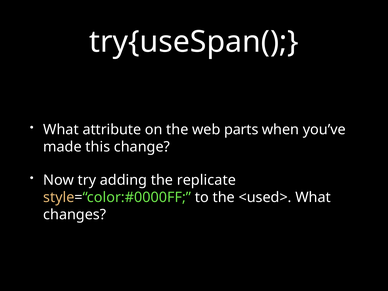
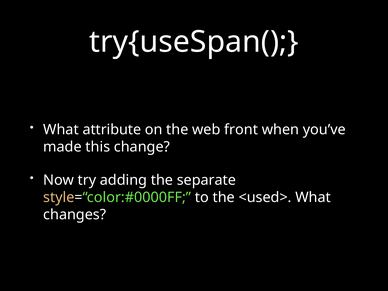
parts: parts -> front (241, 130)
replicate: replicate -> separate (206, 180)
